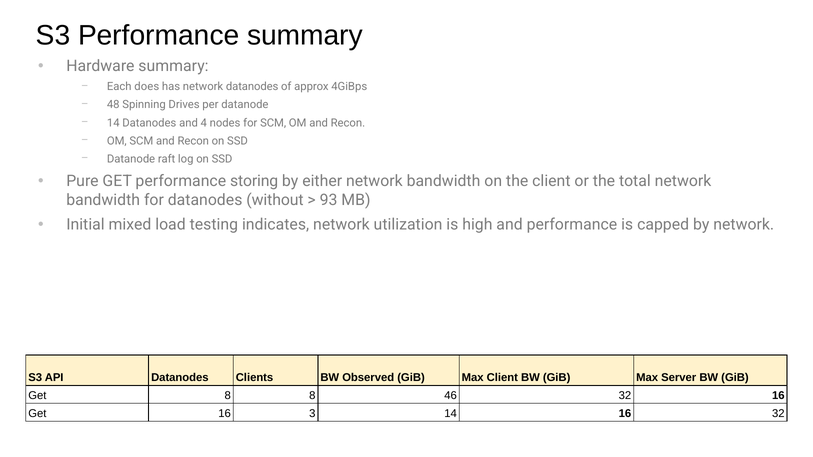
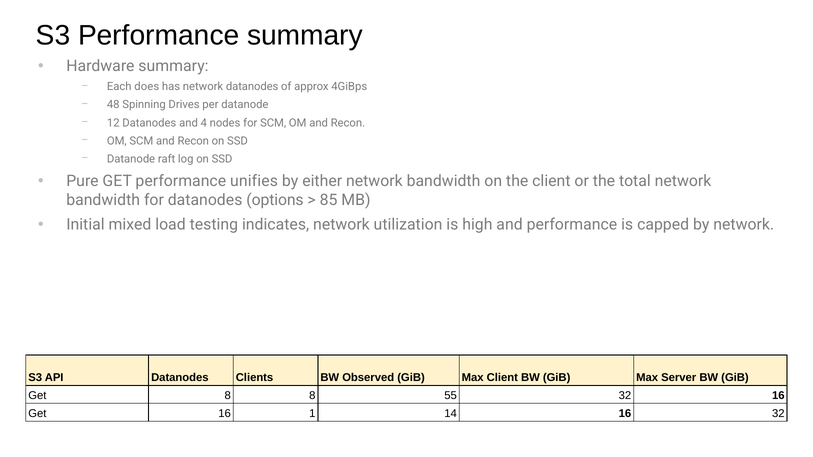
14: 14 -> 12 (113, 123)
storing: storing -> unifies (254, 181)
without: without -> options (275, 200)
93: 93 -> 85 (329, 200)
46: 46 -> 55 (451, 396)
3: 3 -> 1 (312, 414)
